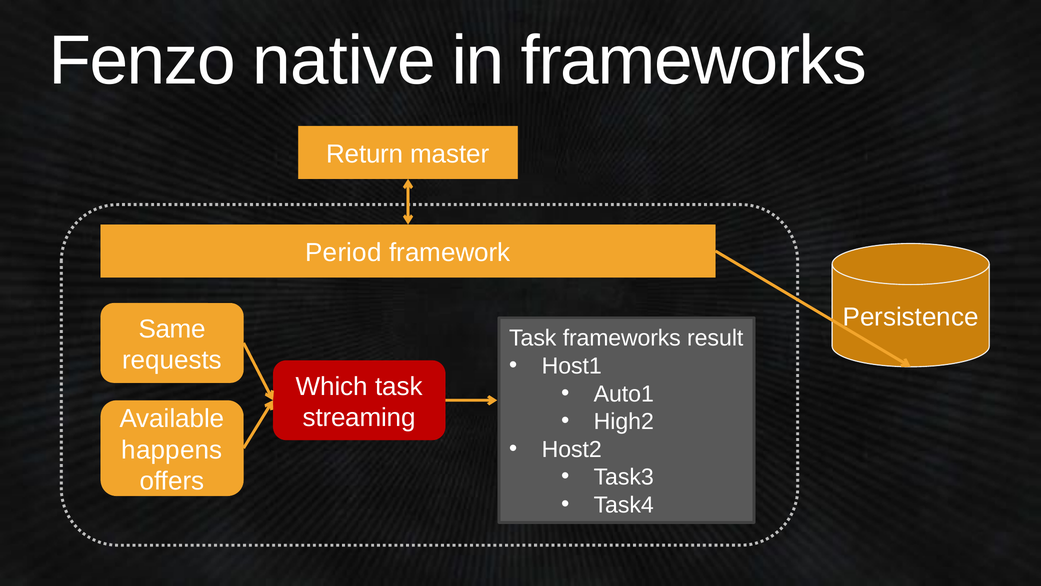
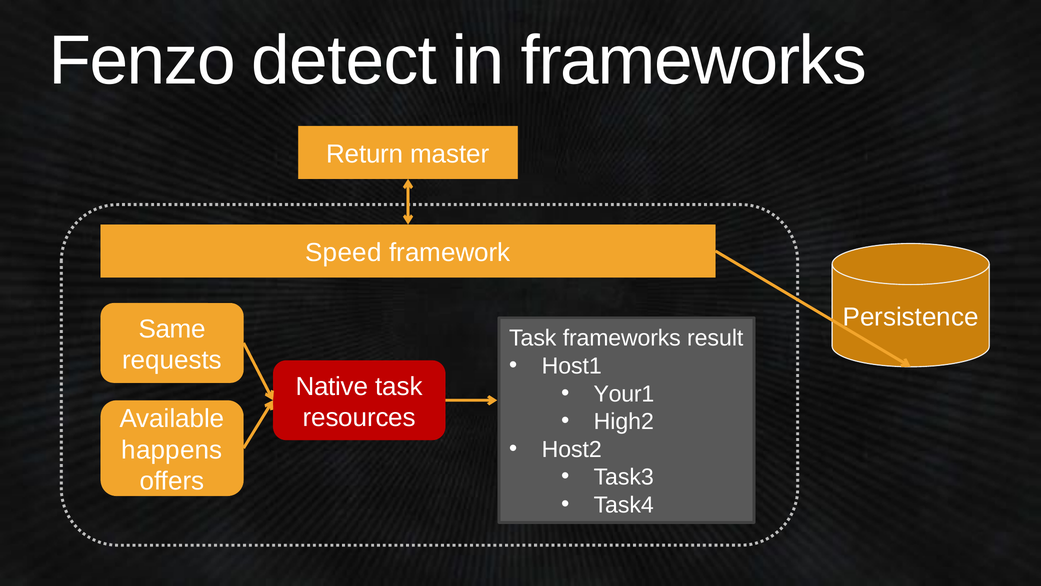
native: native -> detect (344, 61)
Period: Period -> Speed (343, 253)
Which: Which -> Native (332, 386)
Auto1: Auto1 -> Your1 (624, 394)
streaming: streaming -> resources (359, 417)
